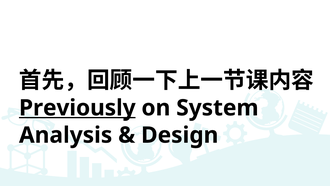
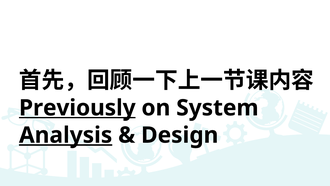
Analysis underline: none -> present (66, 135)
